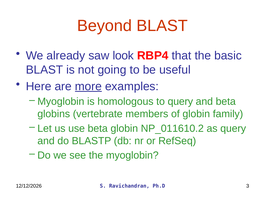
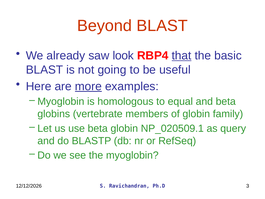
that underline: none -> present (182, 56)
to query: query -> equal (180, 101)
NP_011610.2: NP_011610.2 -> NP_020509.1 (172, 128)
